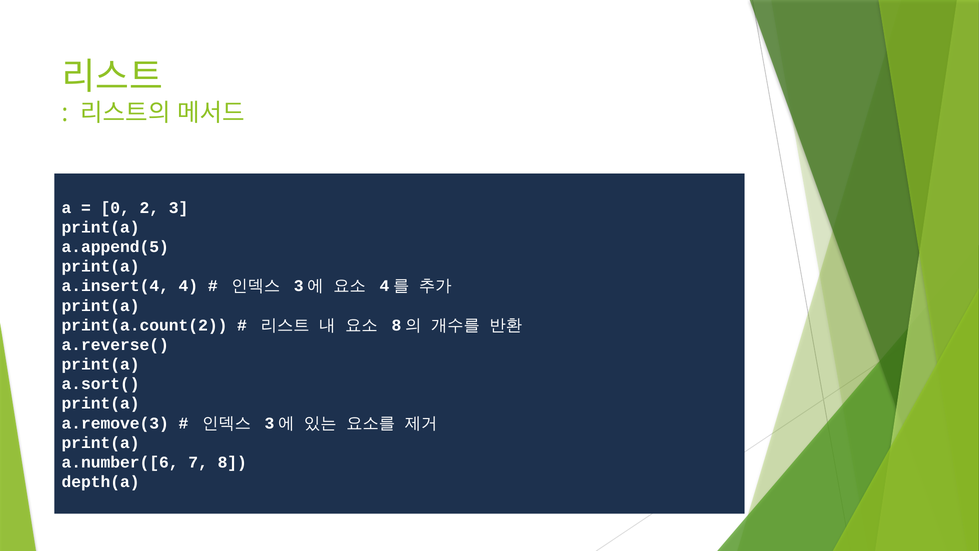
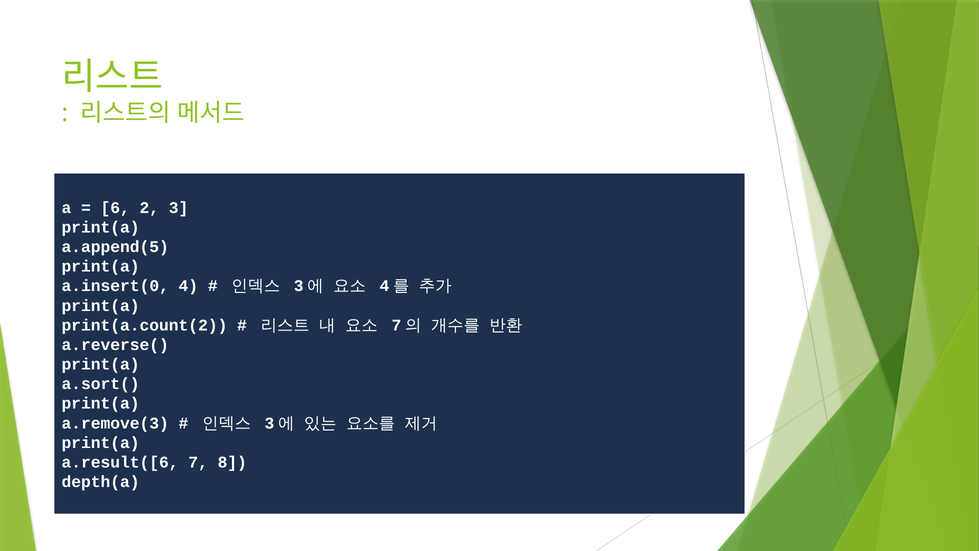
0: 0 -> 6 (115, 208)
a.insert(4: a.insert(4 -> a.insert(0 (115, 286)
8: 8 -> 7 (396, 325)
a.number([6: a.number([6 -> a.result([6 (120, 462)
